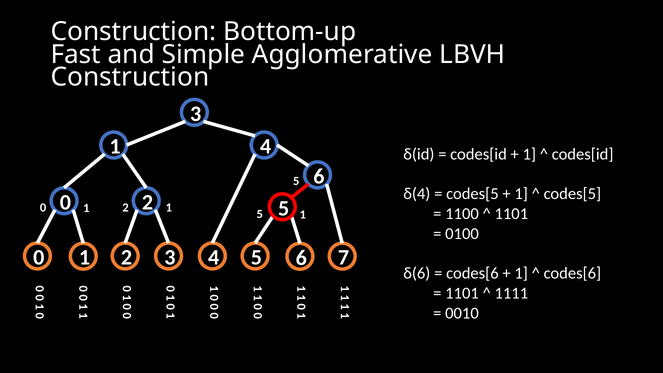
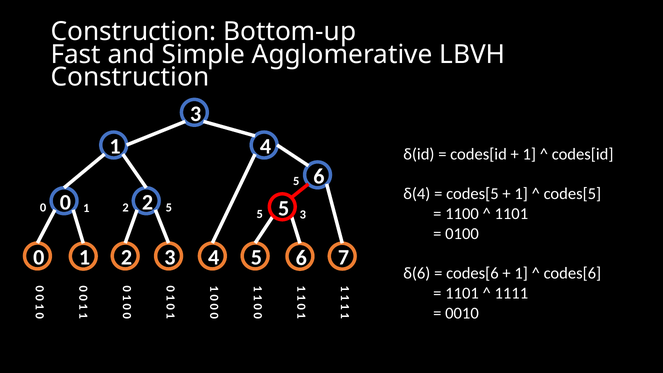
2 1: 1 -> 5 (169, 208)
5 1: 1 -> 3 (303, 214)
